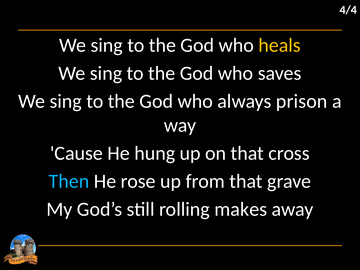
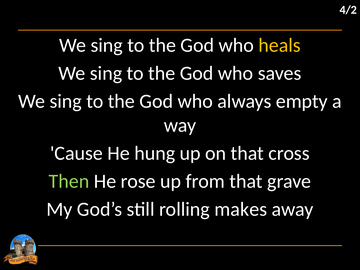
4/4: 4/4 -> 4/2 (348, 10)
prison: prison -> empty (302, 101)
Then colour: light blue -> light green (69, 181)
